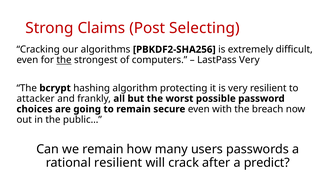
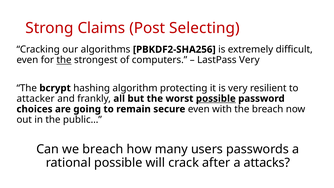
possible underline: none -> present (216, 99)
we remain: remain -> breach (103, 149)
rational resilient: resilient -> possible (118, 163)
predict: predict -> attacks (267, 163)
